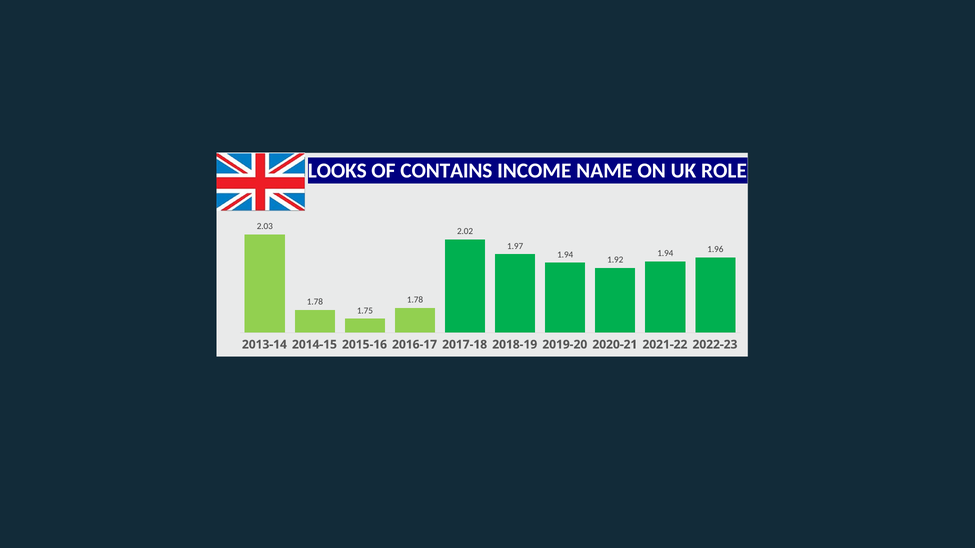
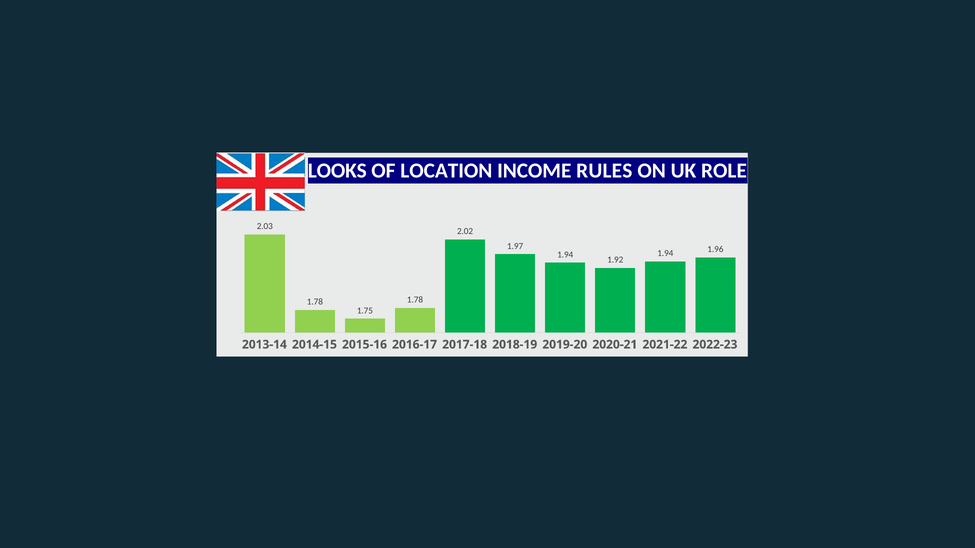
CONTAINS: CONTAINS -> LOCATION (446, 171)
NAME: NAME -> RULES (604, 171)
